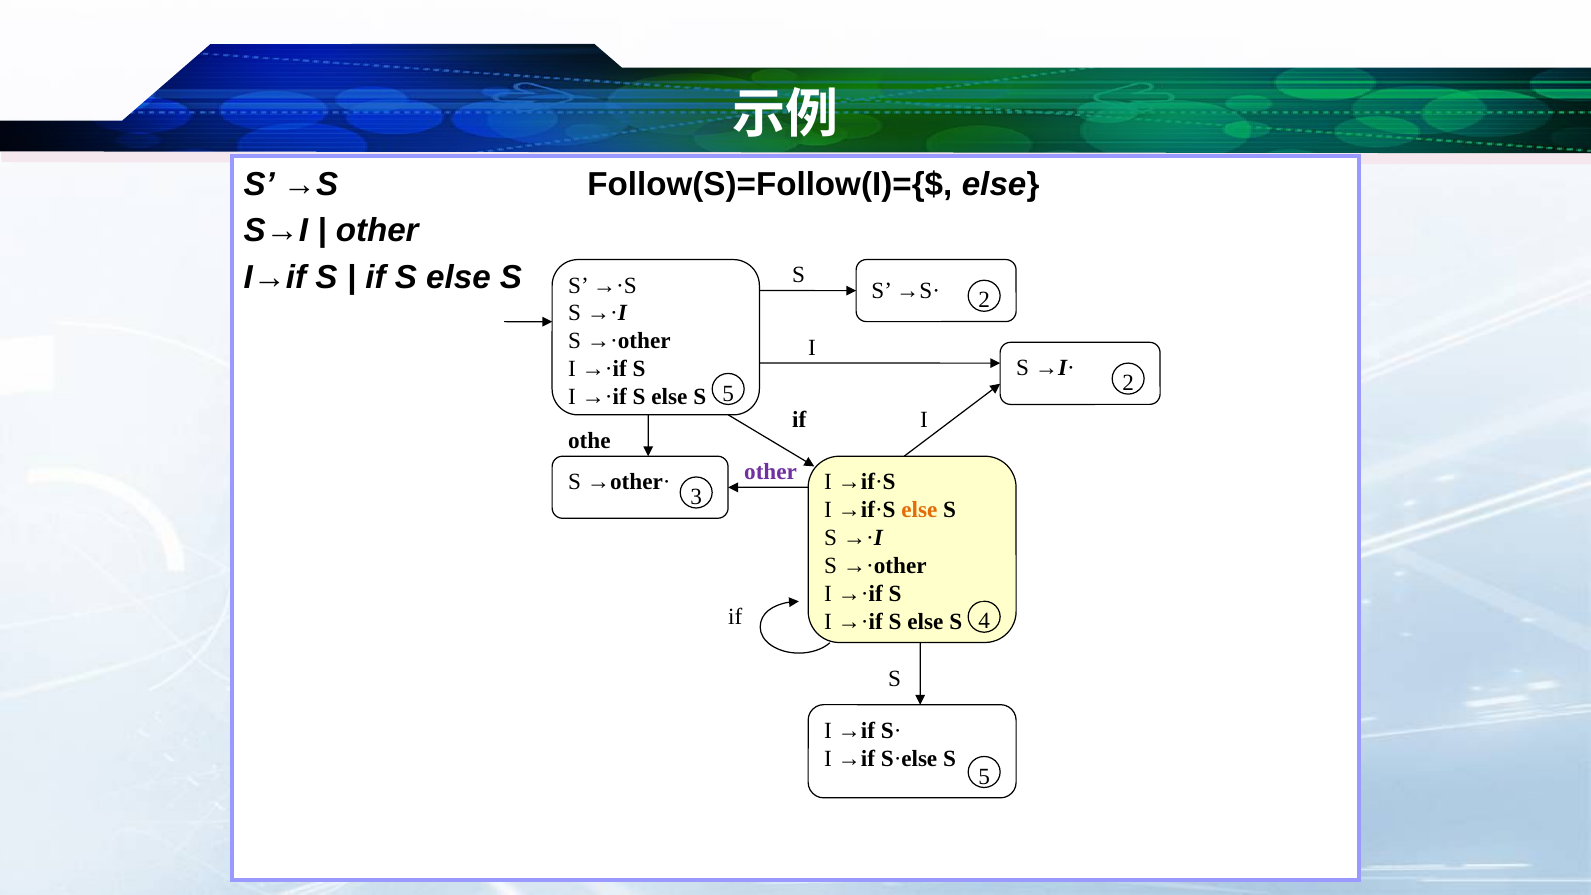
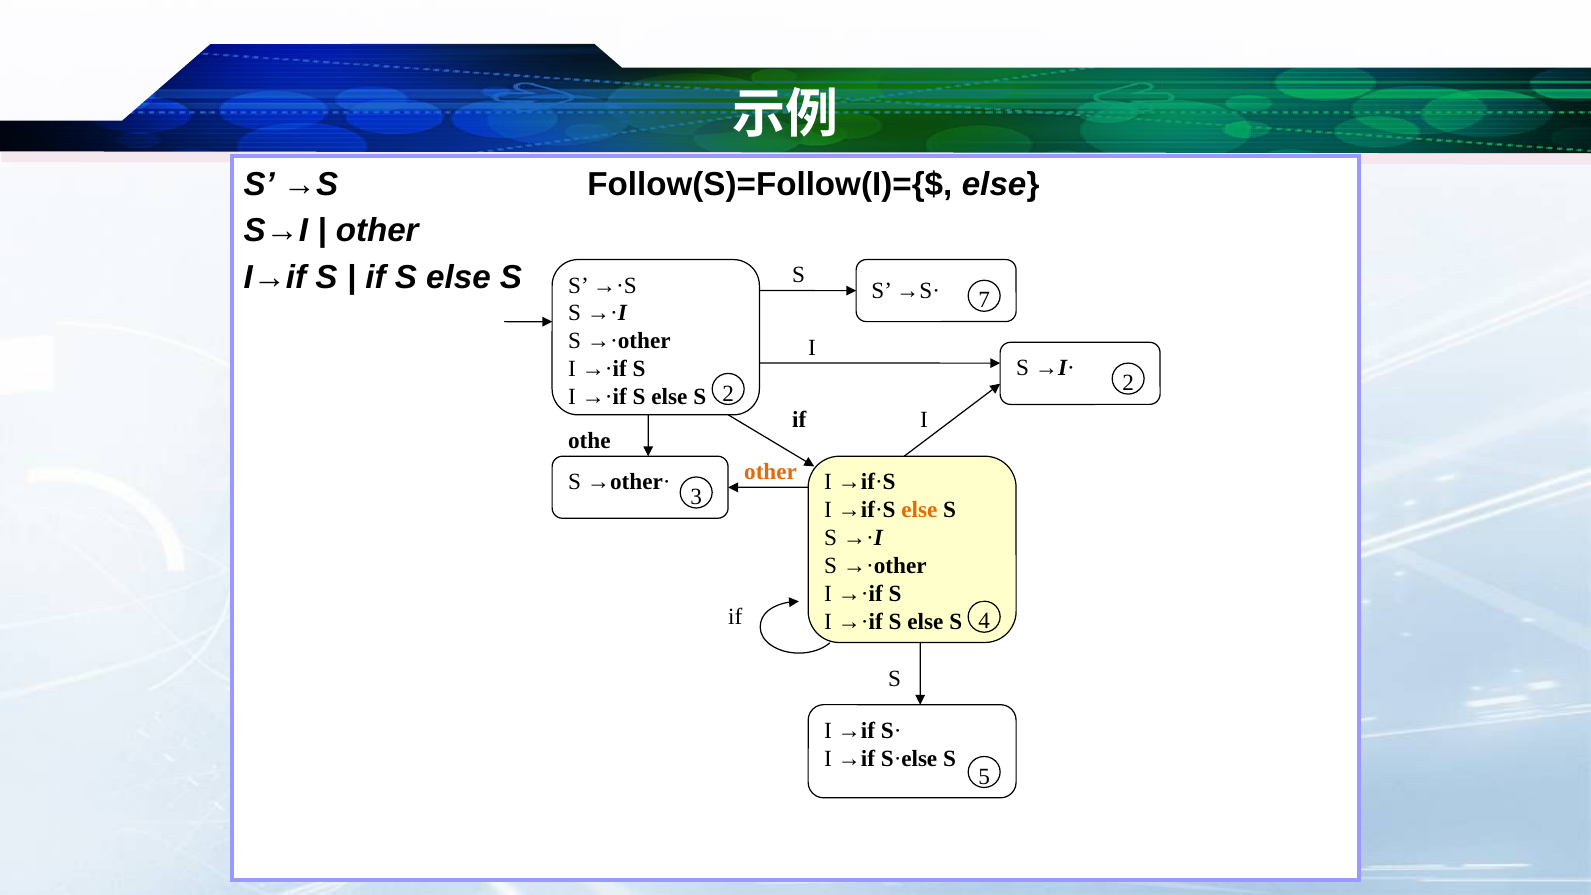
→S· 2: 2 -> 7 (984, 300)
else S 5: 5 -> 2 (728, 393)
other colour: purple -> orange (771, 472)
